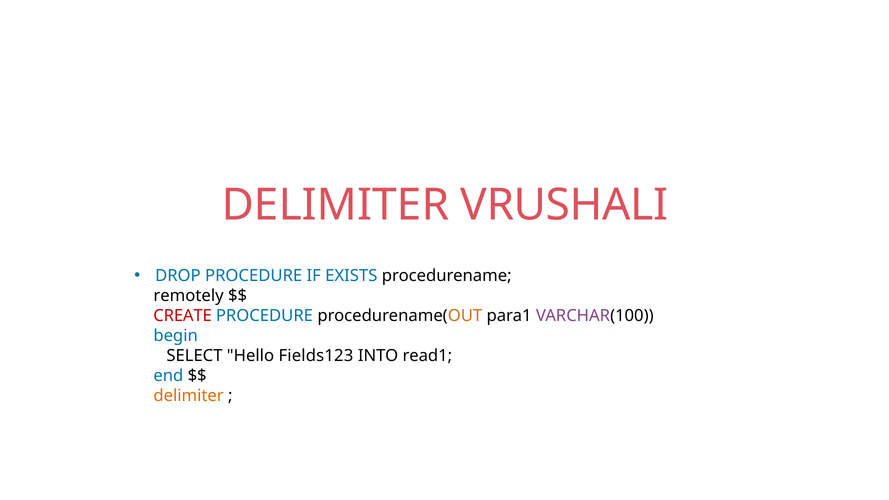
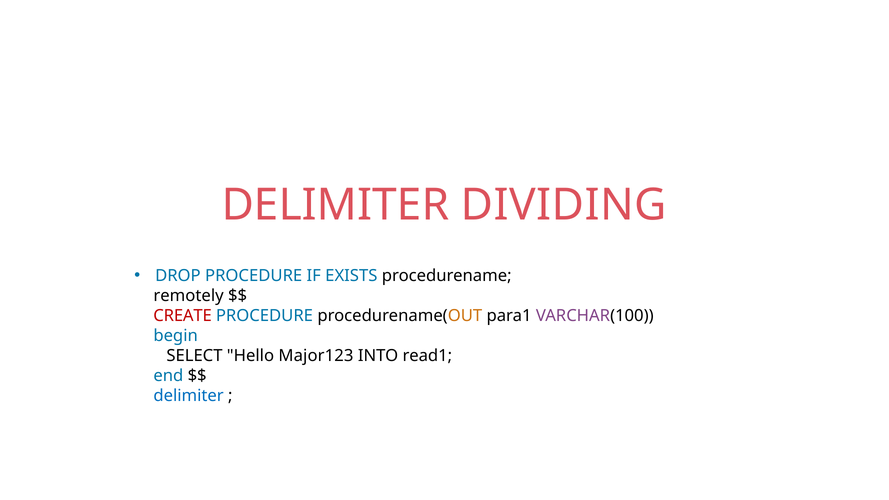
VRUSHALI: VRUSHALI -> DIVIDING (564, 205)
Fields123: Fields123 -> Major123 (316, 356)
delimiter colour: orange -> blue (189, 396)
